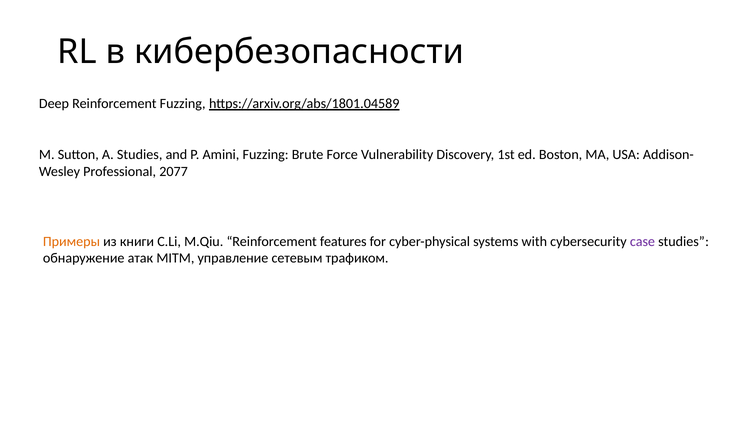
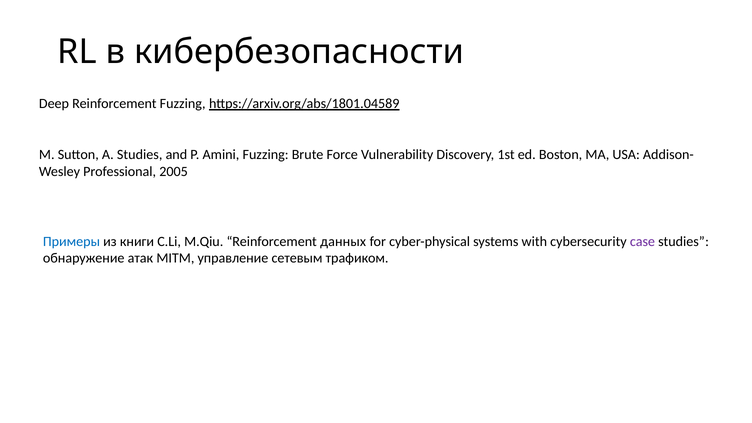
2077: 2077 -> 2005 (174, 172)
Примеры colour: orange -> blue (71, 241)
features: features -> данных (343, 241)
